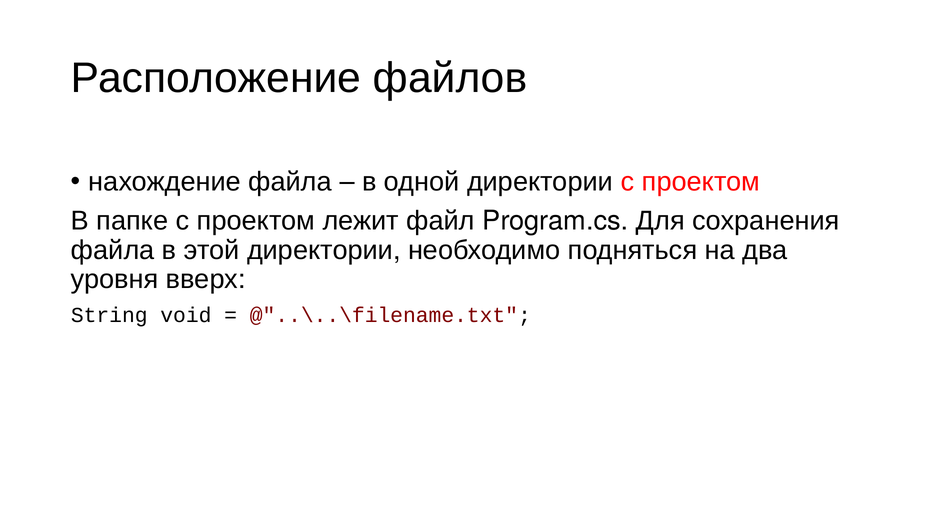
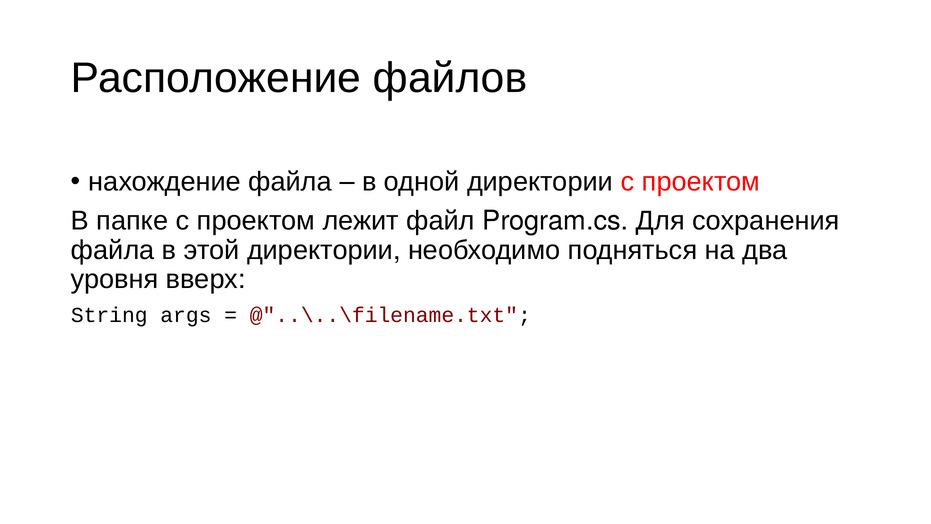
void: void -> args (186, 315)
